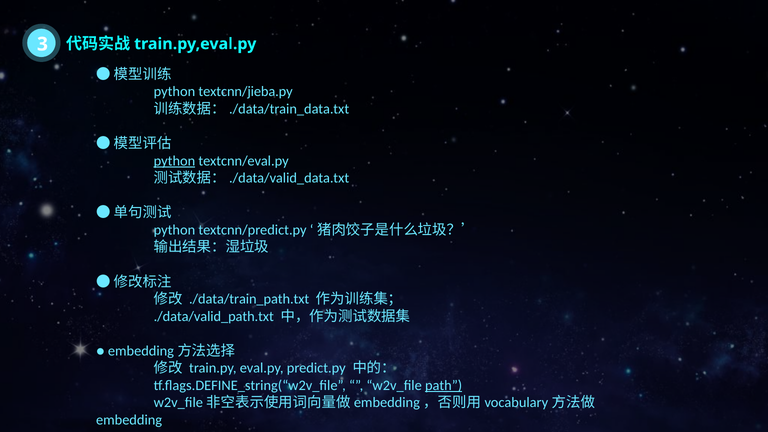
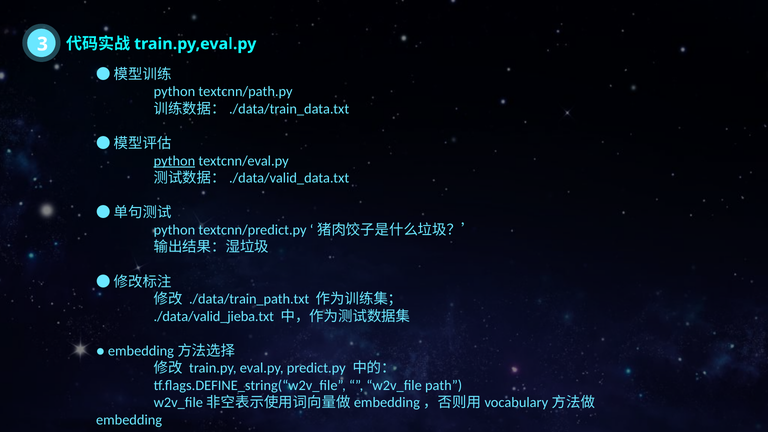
textcnn/jieba.py: textcnn/jieba.py -> textcnn/path.py (246, 92)
./data/valid_path.txt: ./data/valid_path.txt -> ./data/valid_jieba.txt (214, 316)
path underline: present -> none (444, 385)
